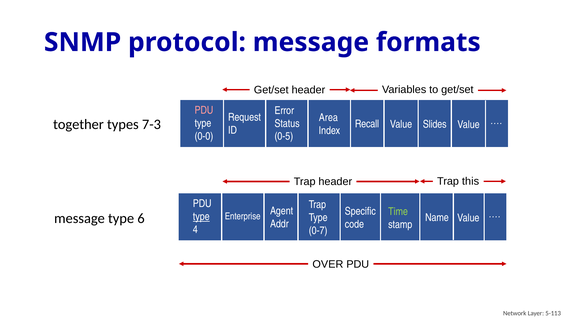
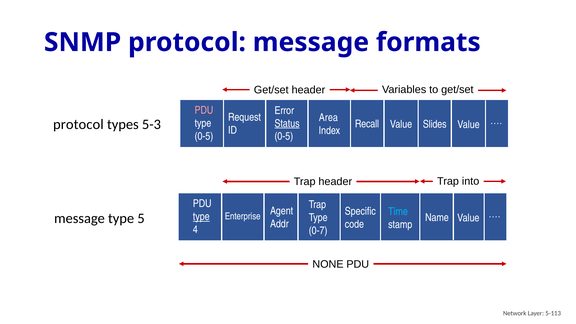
together: together -> protocol (78, 124)
7-3: 7-3 -> 5-3 (151, 124)
Status underline: none -> present (287, 123)
0-0: 0-0 -> 0-5 (204, 136)
this: this -> into (471, 181)
Time colour: light green -> light blue (398, 212)
6: 6 -> 5 (141, 219)
OVER: OVER -> NONE (328, 264)
